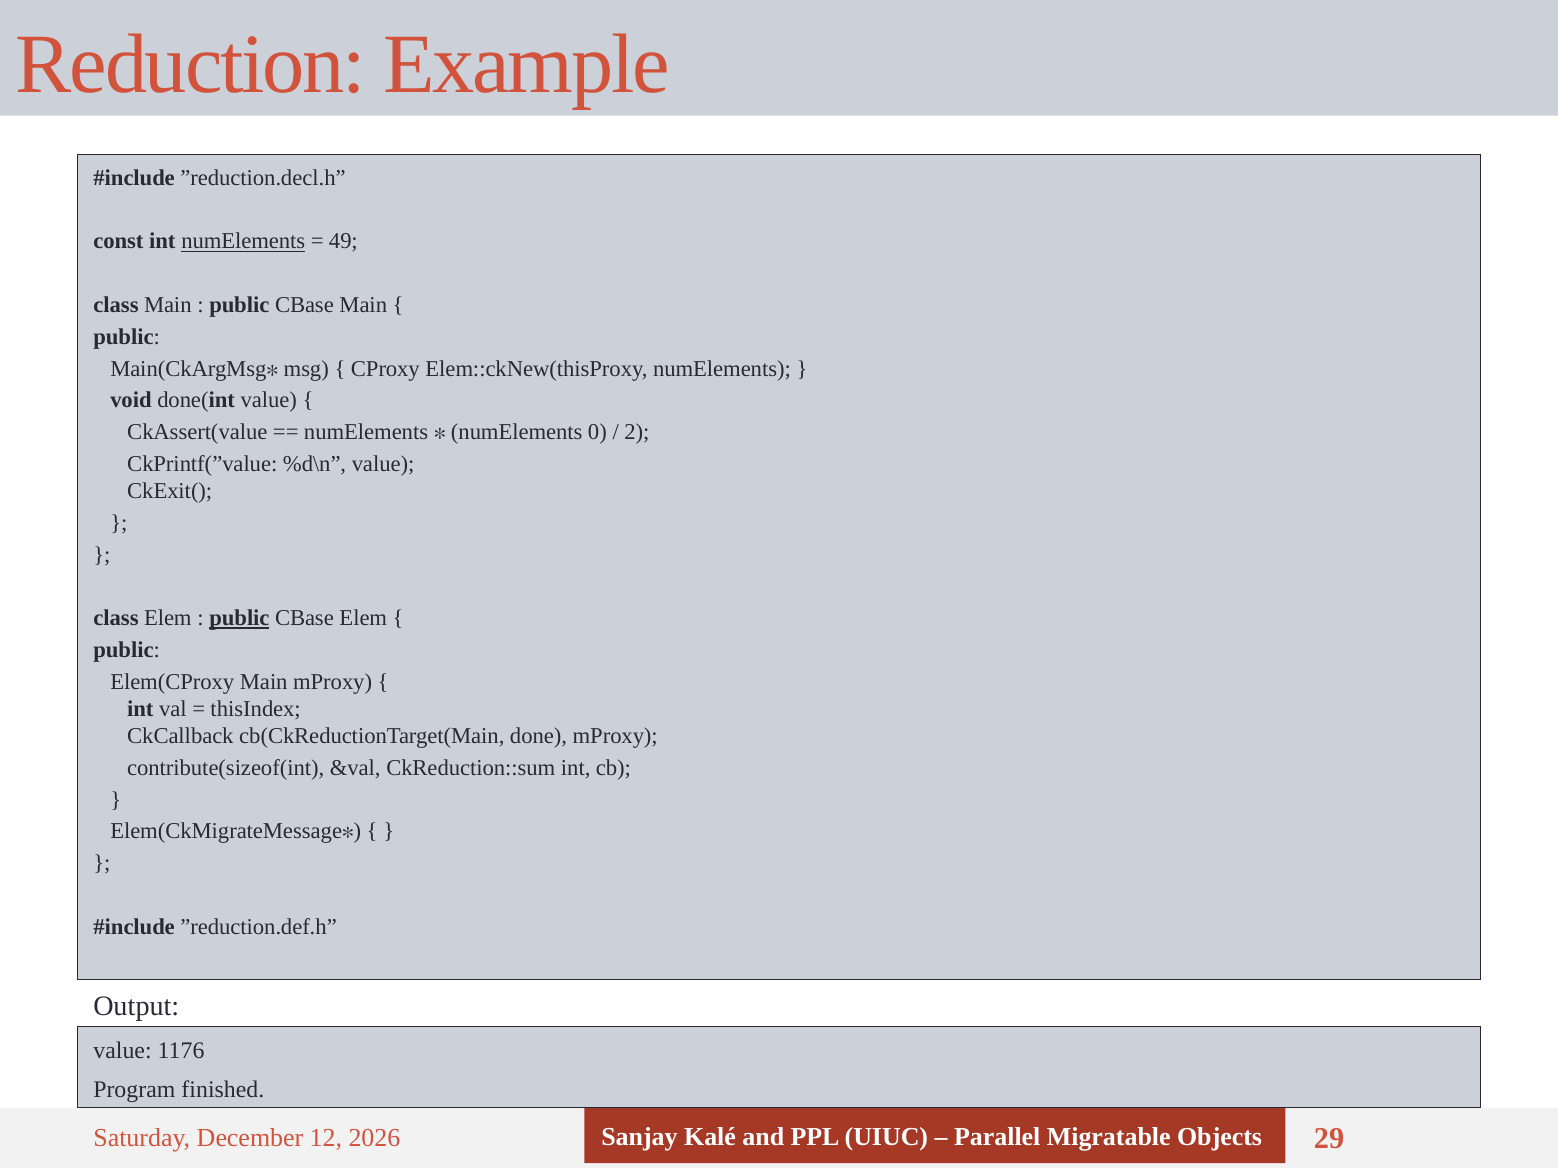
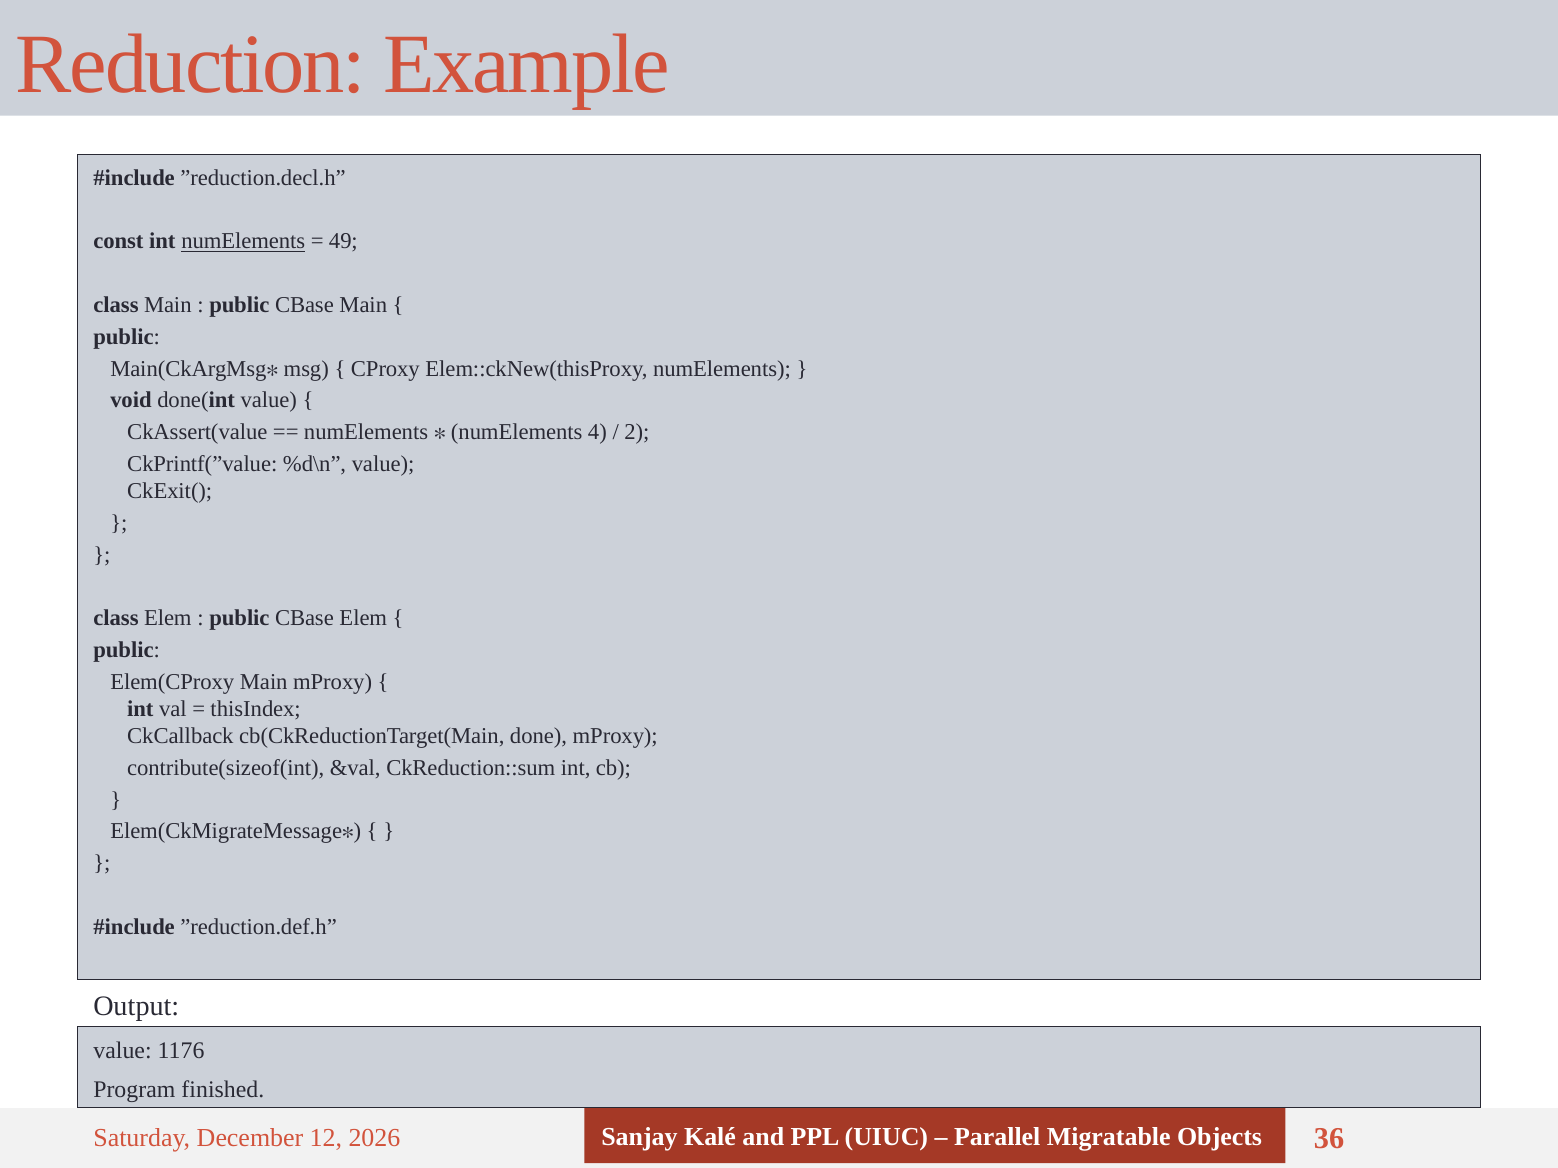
0: 0 -> 4 (597, 432)
public underline: present -> none (239, 618)
29: 29 -> 36 (1329, 1139)
